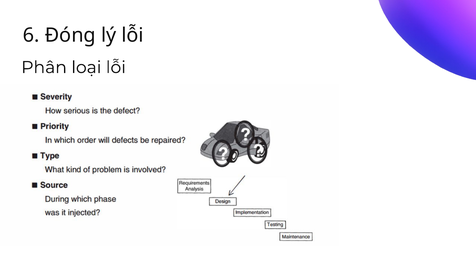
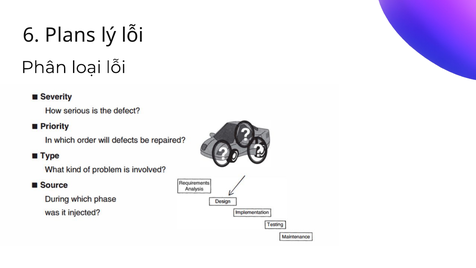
Đóng: Đóng -> Plans (70, 35)
